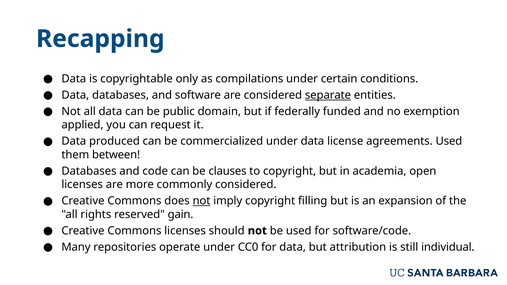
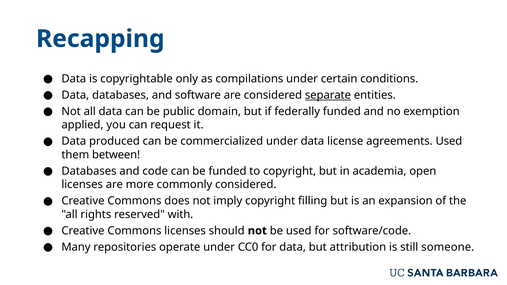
be clauses: clauses -> funded (227, 171)
not underline: present -> none (202, 201)
gain: gain -> with (180, 215)
individual: individual -> someone (448, 247)
